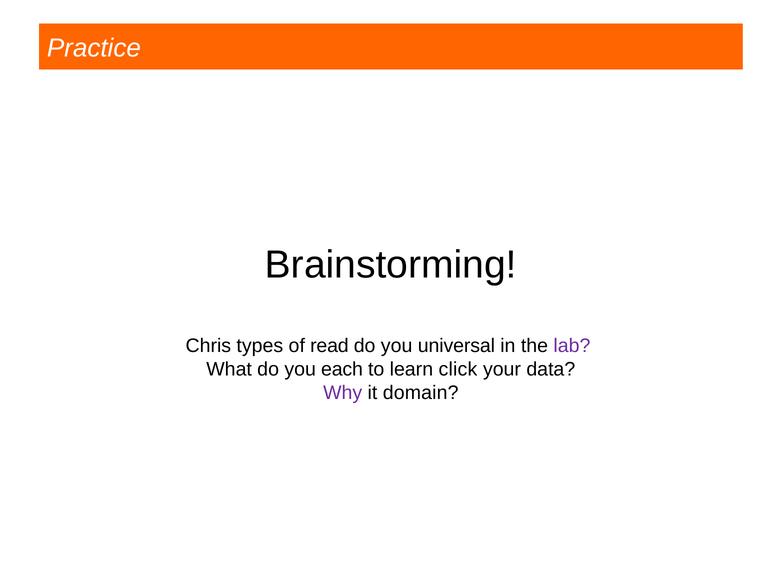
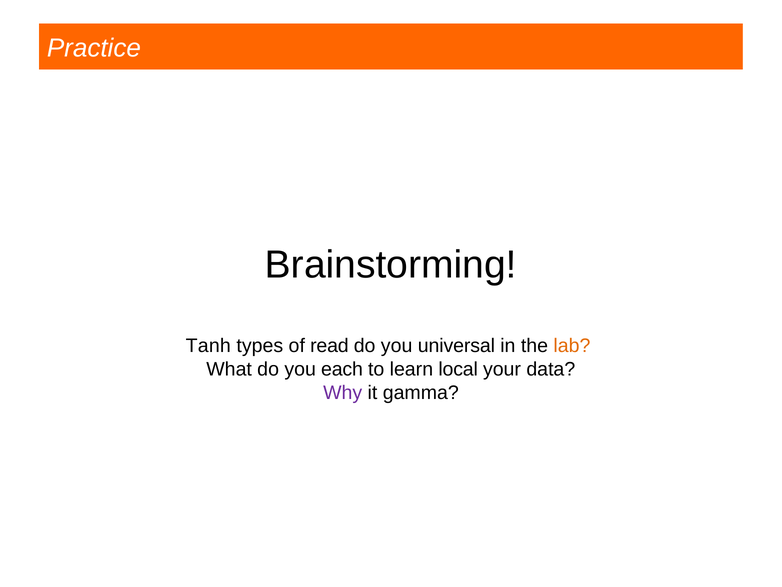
Chris: Chris -> Tanh (208, 345)
lab colour: purple -> orange (572, 345)
click: click -> local (458, 369)
domain: domain -> gamma (421, 392)
